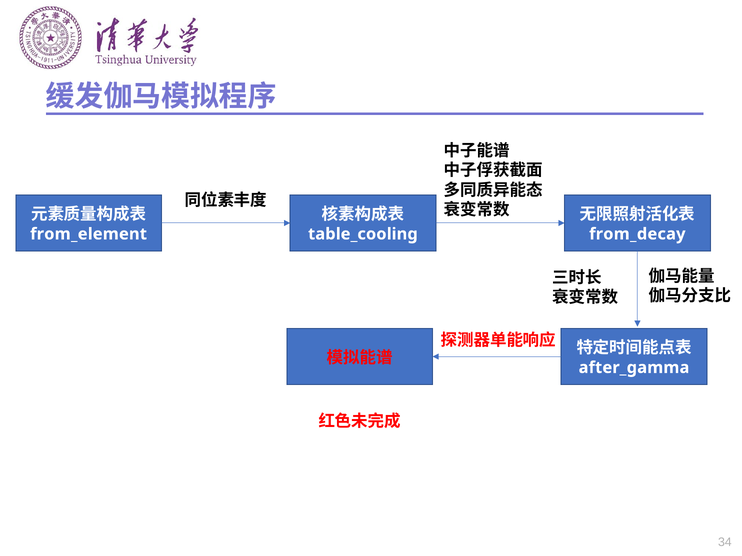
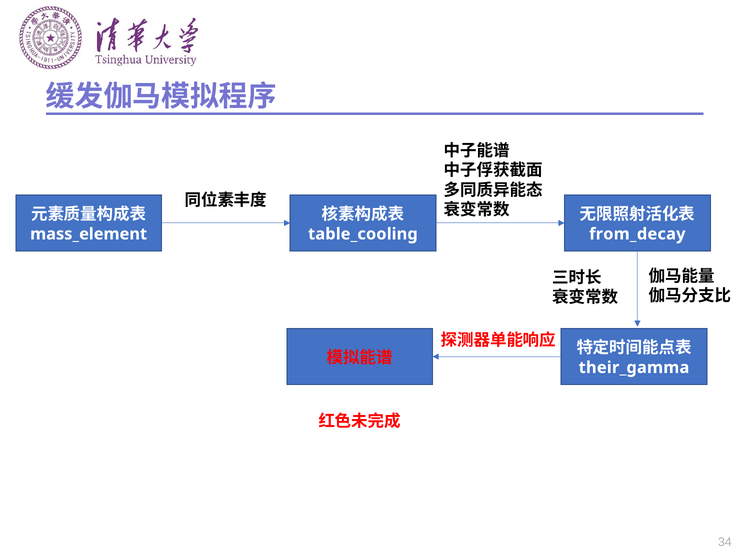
from_element: from_element -> mass_element (89, 234)
after_gamma: after_gamma -> their_gamma (634, 368)
